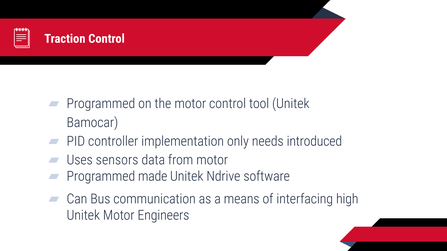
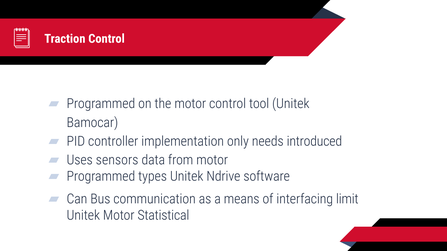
made: made -> types (153, 177)
high: high -> limit (347, 199)
Engineers: Engineers -> Statistical (163, 216)
